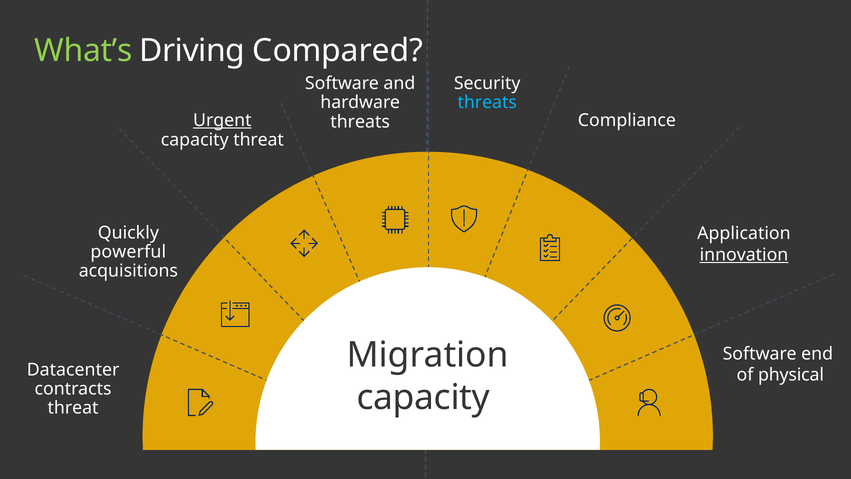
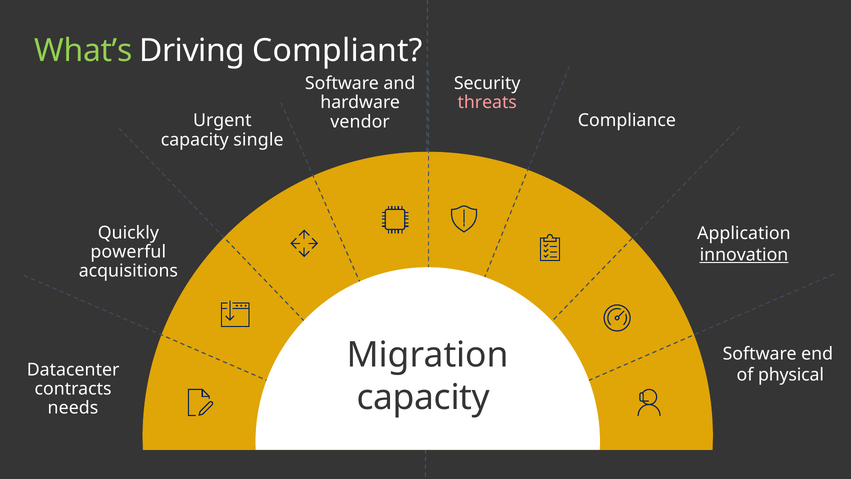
Compared: Compared -> Compliant (338, 50)
threats colour: light blue -> pink (487, 103)
Urgent underline: present -> none (222, 120)
threats: threats -> vendor (360, 122)
capacity threat: threat -> single (258, 140)
threat: threat -> needs (73, 408)
